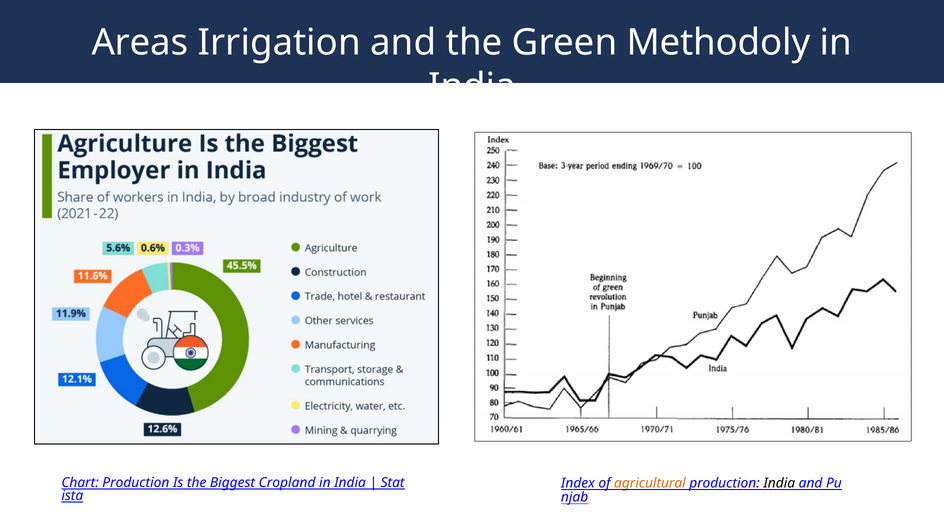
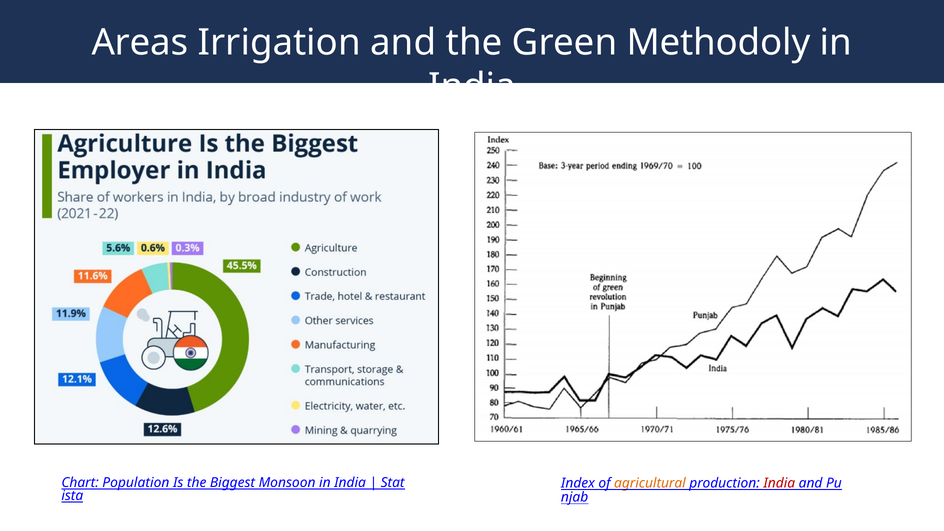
Chart Production: Production -> Population (136, 483)
Cropland: Cropland -> Monsoon (287, 483)
India colour: black -> red (779, 483)
